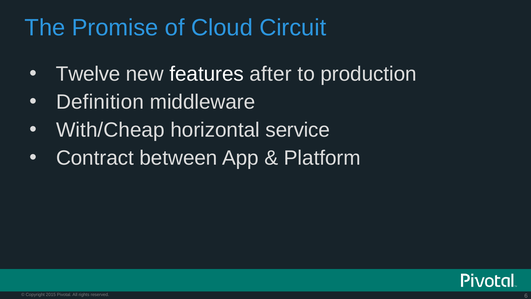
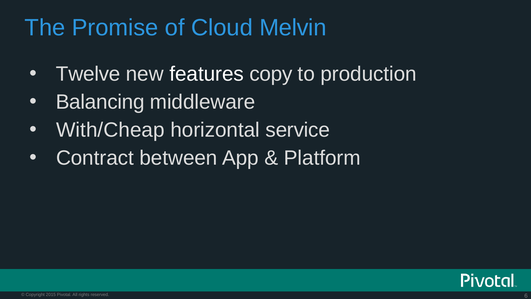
Circuit: Circuit -> Melvin (293, 28)
after: after -> copy (271, 74)
Definition: Definition -> Balancing (100, 102)
